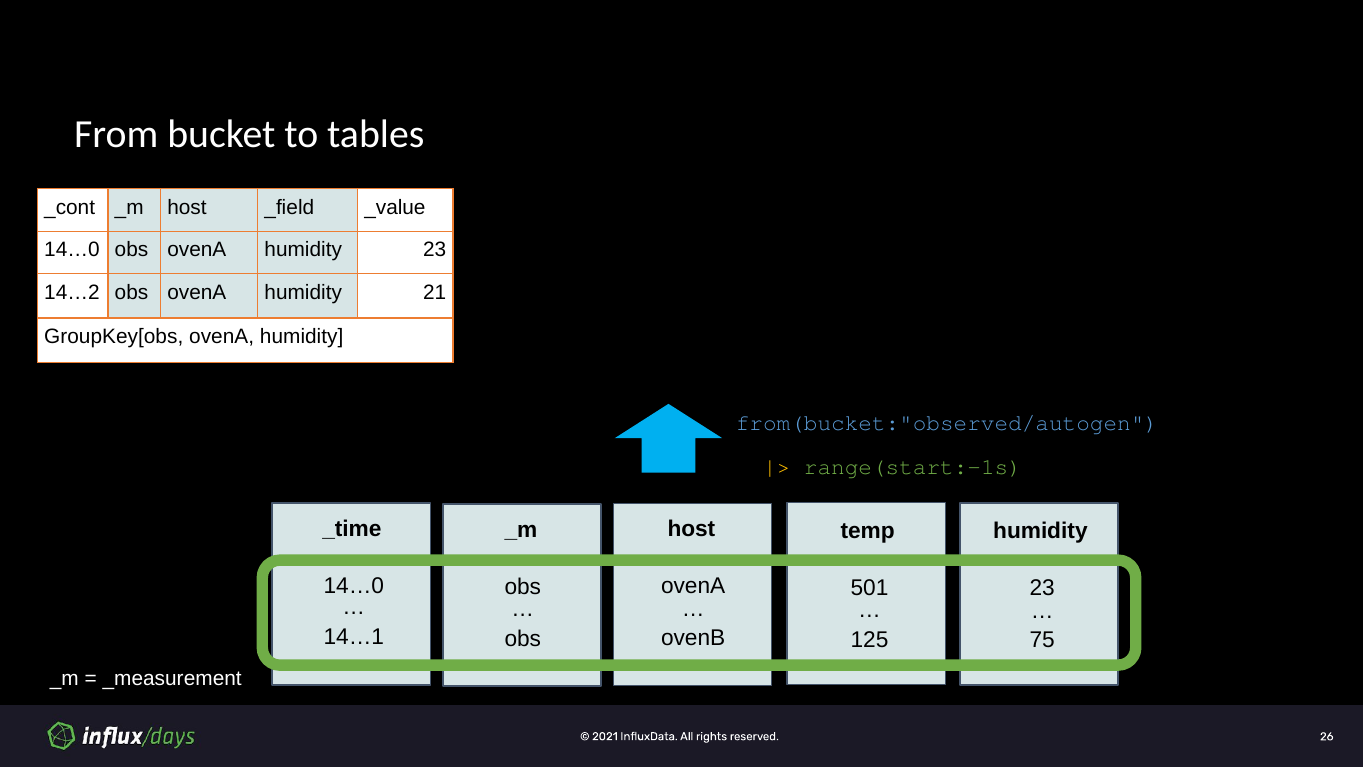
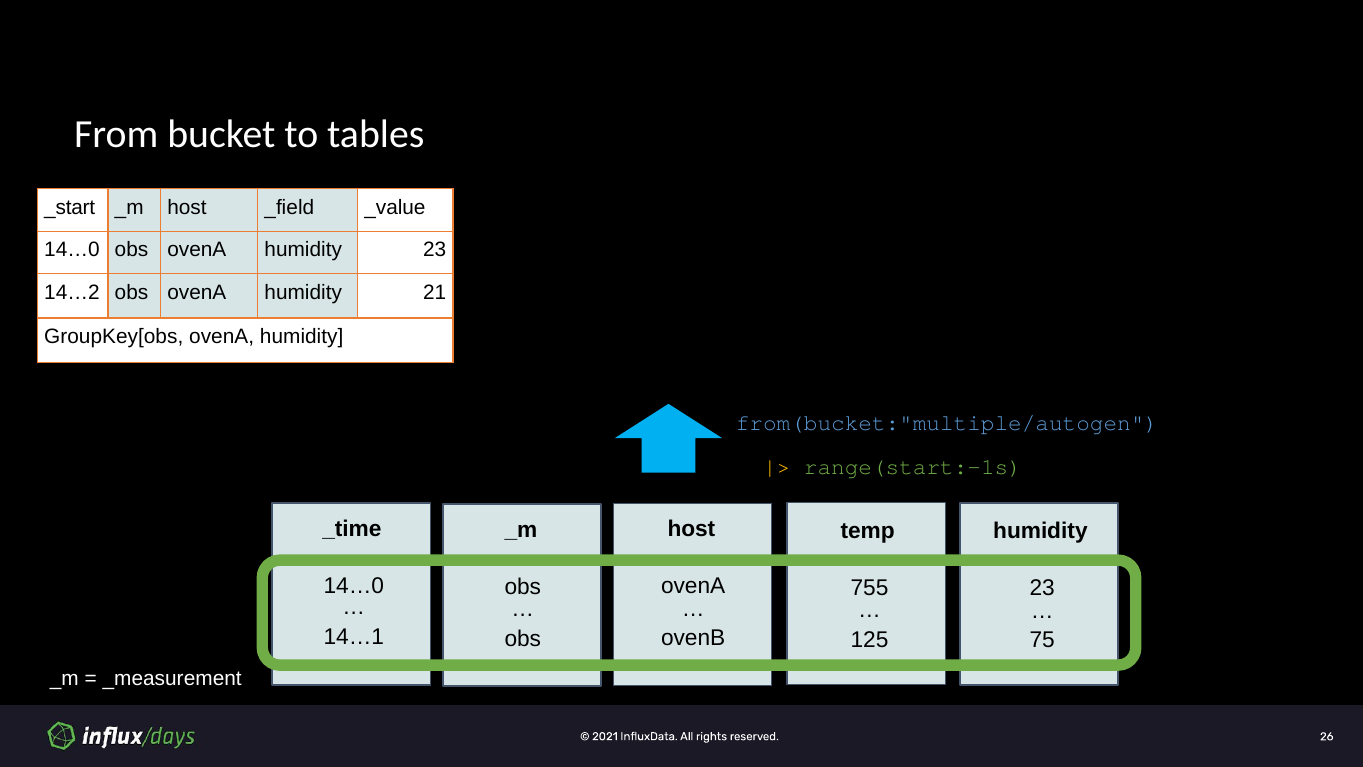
_cont: _cont -> _start (70, 207)
from(bucket:"observed/autogen: from(bucket:"observed/autogen -> from(bucket:"multiple/autogen (947, 423)
501: 501 -> 755 (870, 588)
